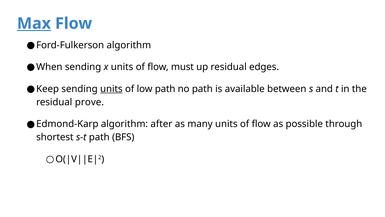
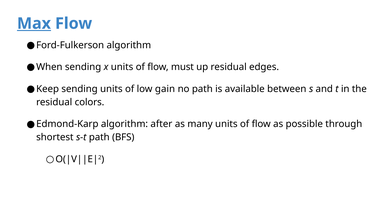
units underline: present -> none (111, 89)
low path: path -> gain (165, 89)
prove: prove -> colors (89, 102)
